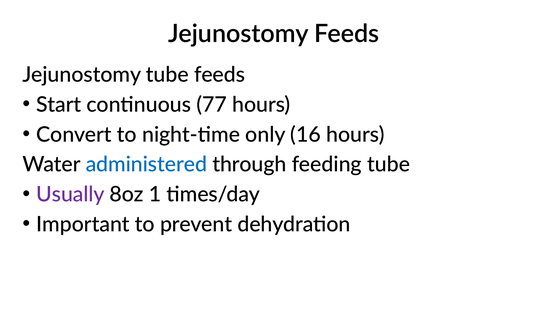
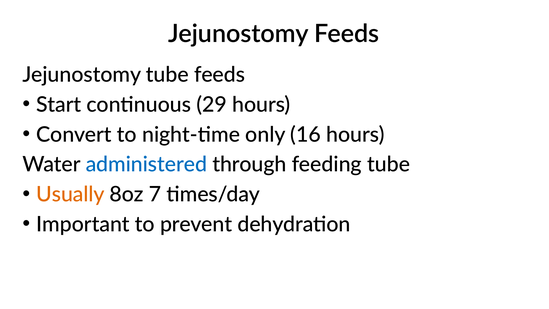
77: 77 -> 29 (212, 105)
Usually colour: purple -> orange (70, 194)
1: 1 -> 7 (155, 194)
